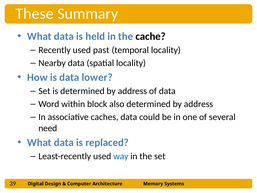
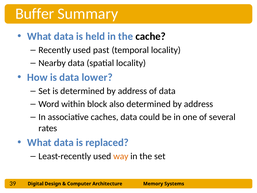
These: These -> Buffer (35, 14)
need: need -> rates (48, 128)
way colour: blue -> orange (121, 156)
